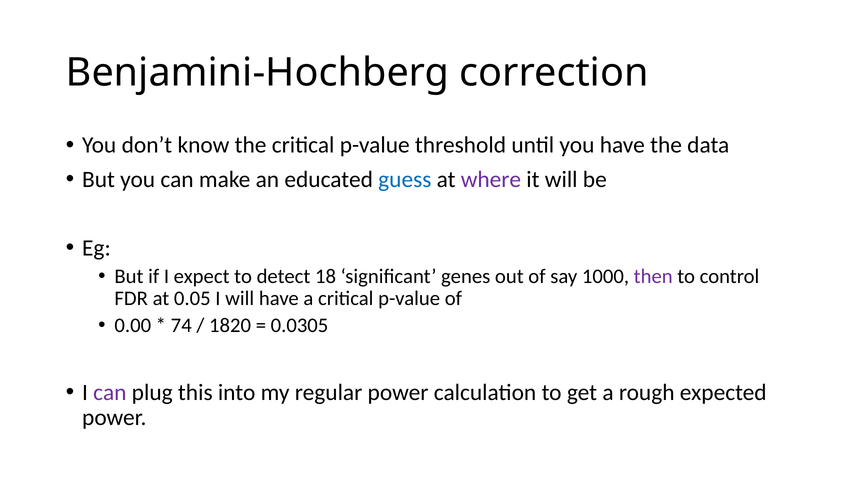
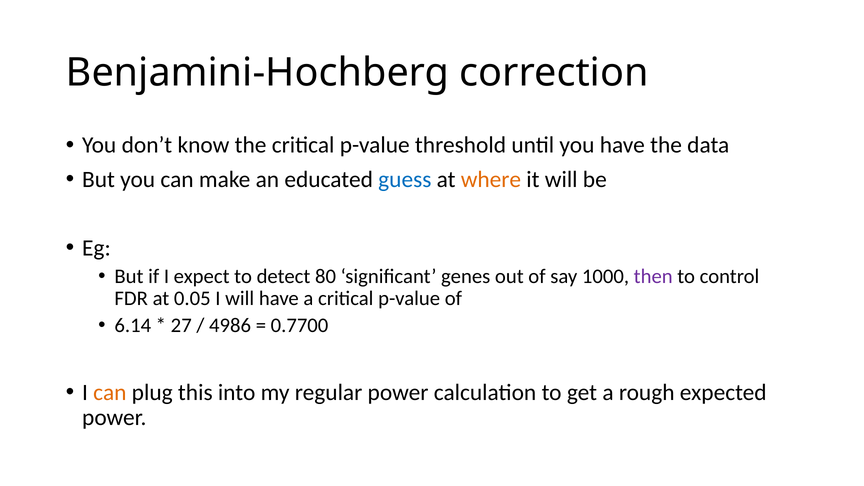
where colour: purple -> orange (491, 179)
18: 18 -> 80 (326, 276)
0.00: 0.00 -> 6.14 (133, 325)
74: 74 -> 27 (181, 325)
1820: 1820 -> 4986 (230, 325)
0.0305: 0.0305 -> 0.7700 (300, 325)
can colour: purple -> orange (110, 392)
